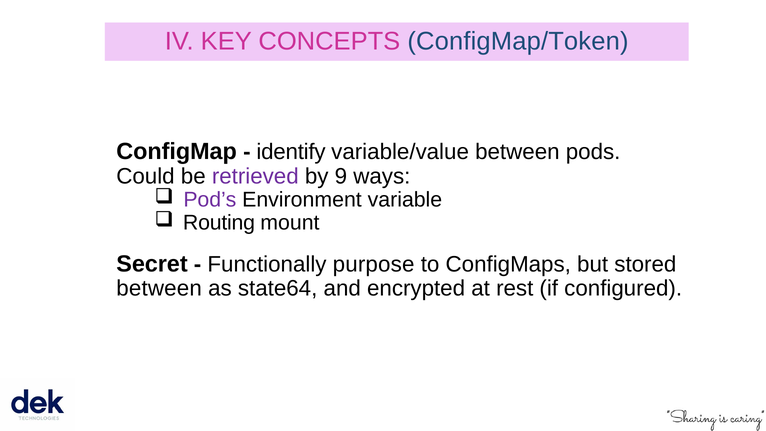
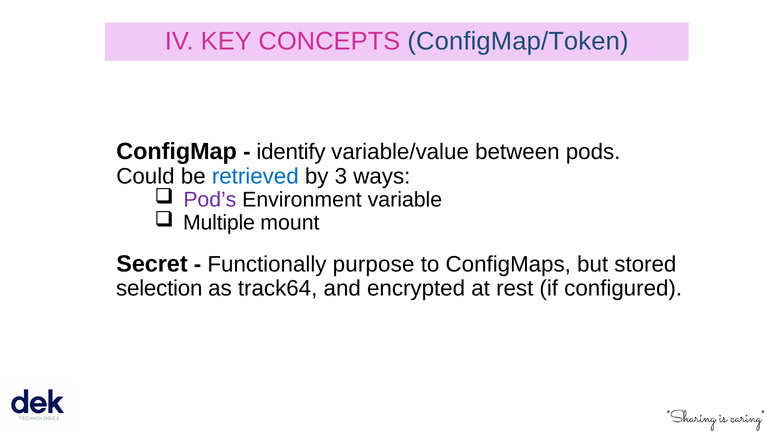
retrieved colour: purple -> blue (255, 176)
9: 9 -> 3 (341, 176)
Routing: Routing -> Multiple (219, 223)
between: between -> selection (159, 289)
state64: state64 -> track64 (278, 289)
